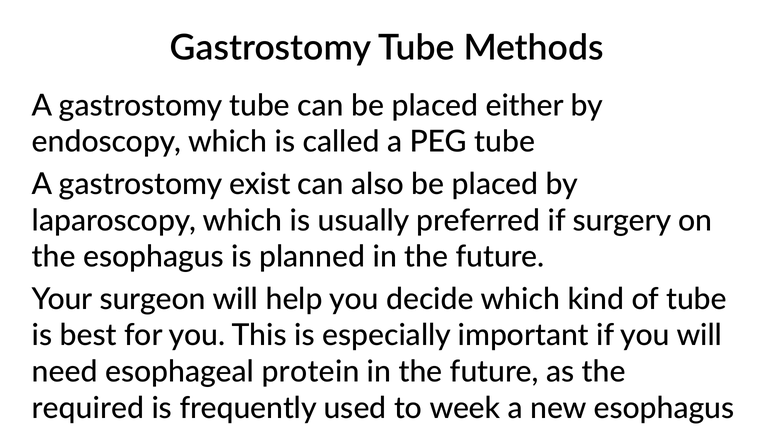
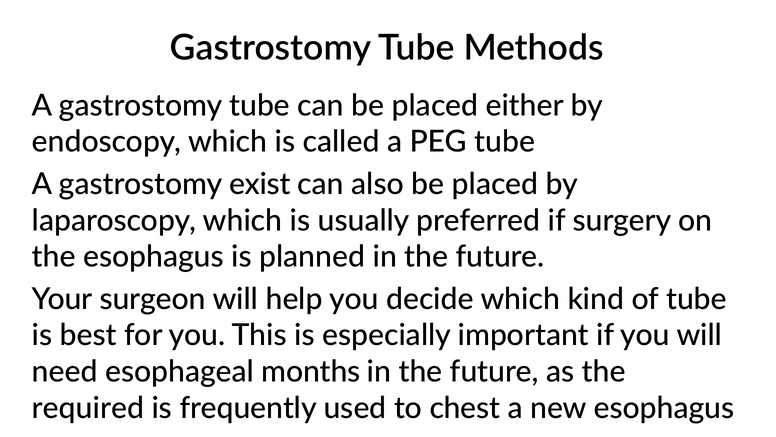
protein: protein -> months (311, 371)
week: week -> chest (465, 408)
